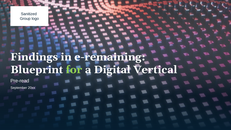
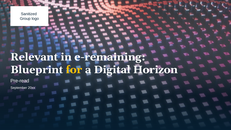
Findings: Findings -> Relevant (34, 57)
for colour: light green -> yellow (74, 70)
Vertical: Vertical -> Horizon (155, 70)
